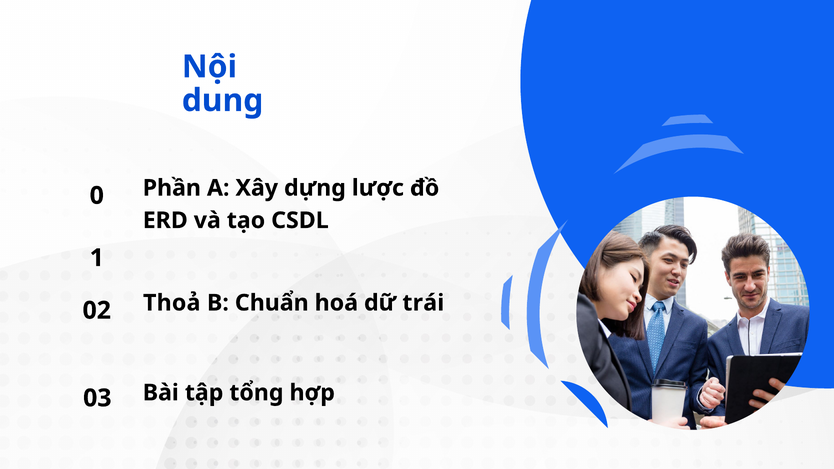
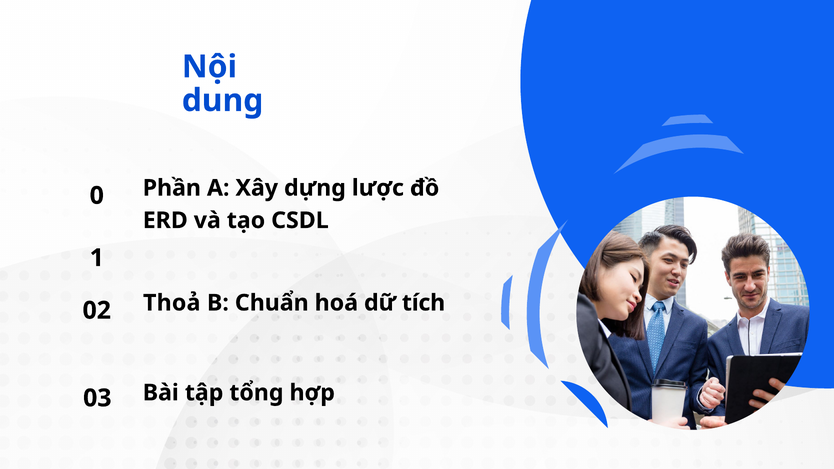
trái: trái -> tích (424, 303)
